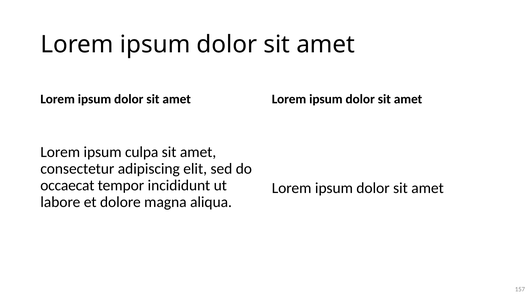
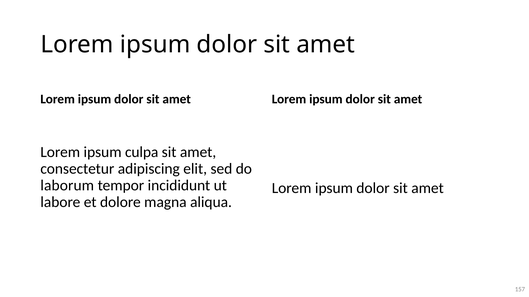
occaecat: occaecat -> laborum (67, 186)
